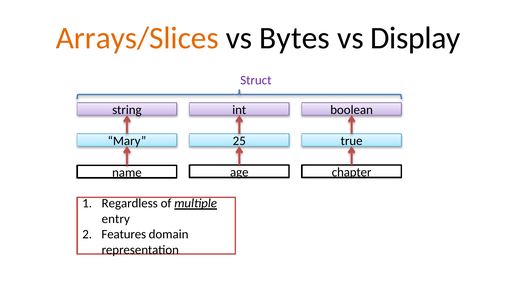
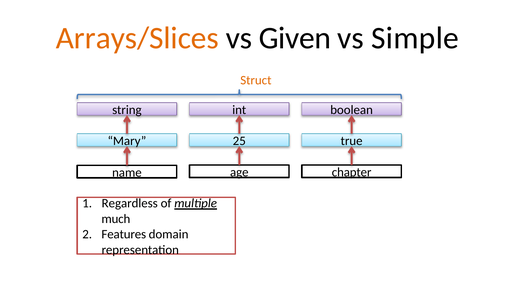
Bytes: Bytes -> Given (295, 38)
Display: Display -> Simple (415, 38)
Struct colour: purple -> orange (256, 80)
entry: entry -> much (116, 219)
